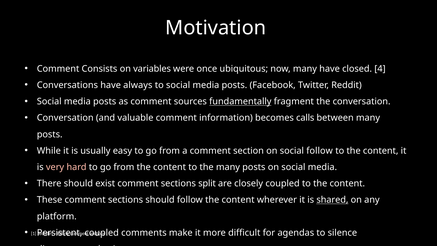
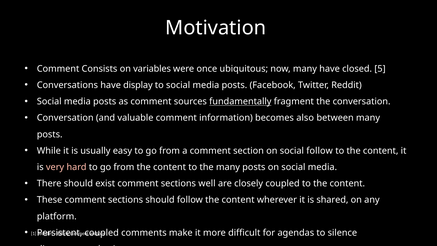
4: 4 -> 5 (380, 69)
always: always -> display (138, 85)
becomes calls: calls -> also (305, 118)
split: split -> well (207, 183)
shared underline: present -> none (332, 200)
